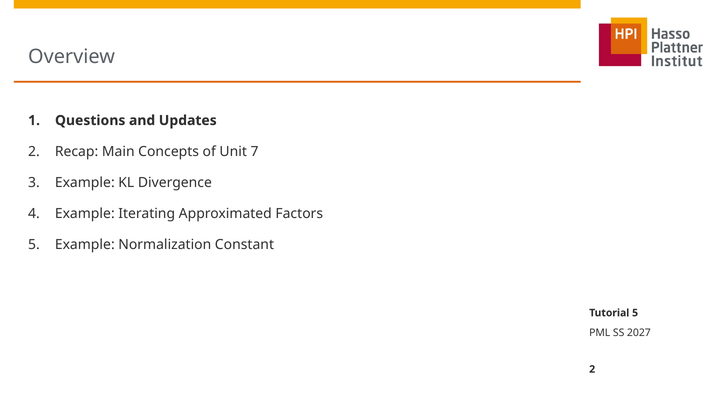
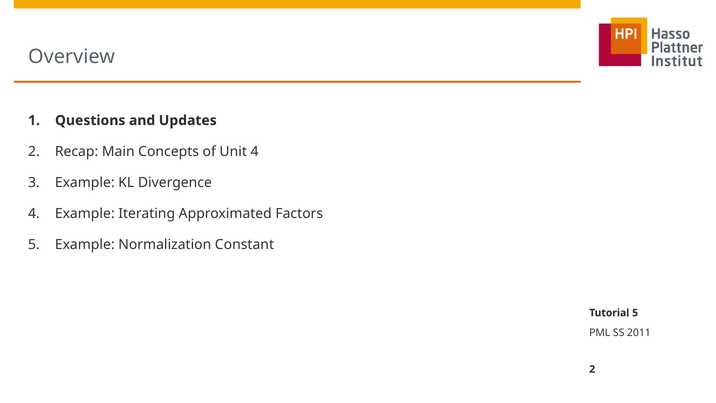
Unit 7: 7 -> 4 (255, 151)
2027: 2027 -> 2011 (639, 332)
